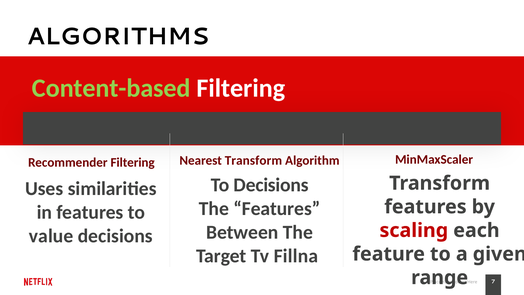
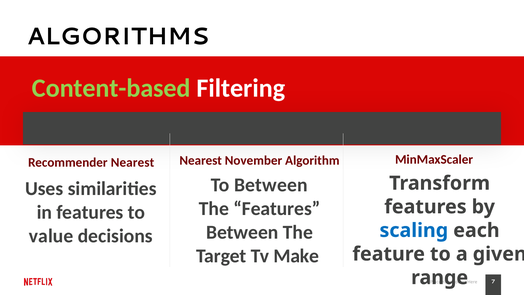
Nearest Transform: Transform -> November (253, 160)
Recommender Filtering: Filtering -> Nearest (133, 162)
To Decisions: Decisions -> Between (271, 185)
scaling colour: red -> blue (414, 230)
Fillna: Fillna -> Make (296, 256)
